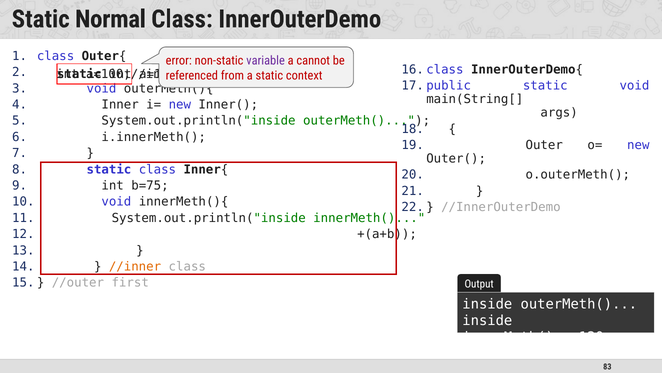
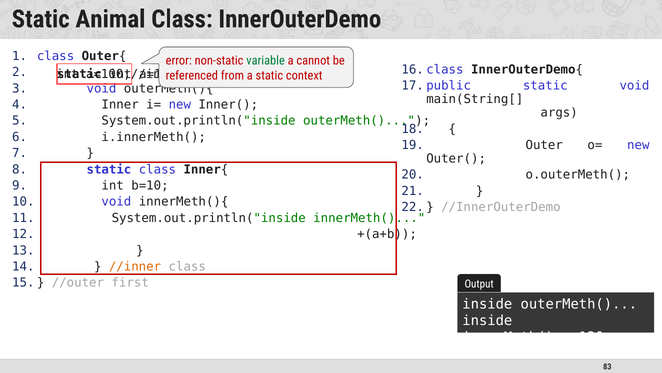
Normal: Normal -> Animal (110, 19)
variable colour: purple -> green (266, 61)
b=75: b=75 -> b=10 (150, 185)
